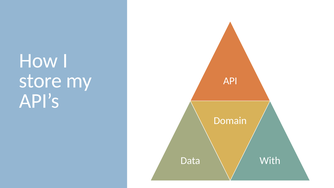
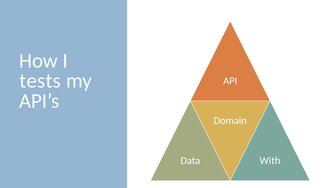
store: store -> tests (40, 81)
